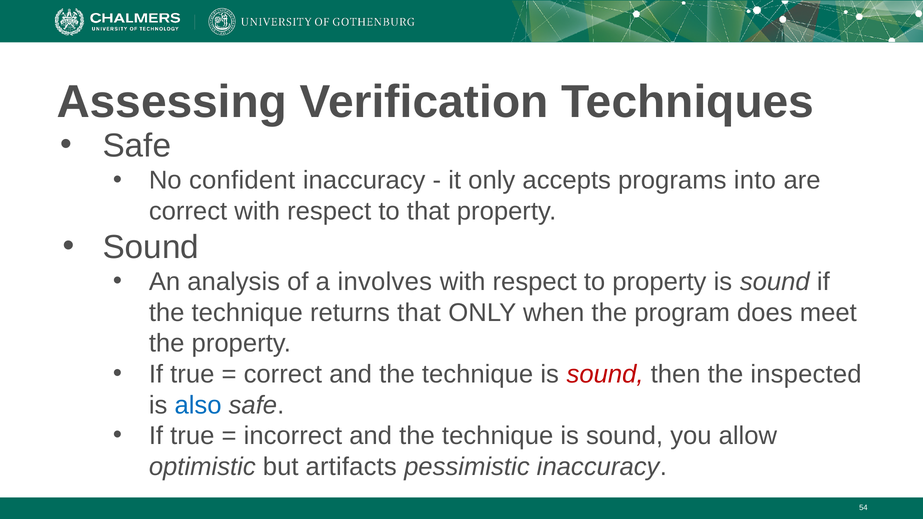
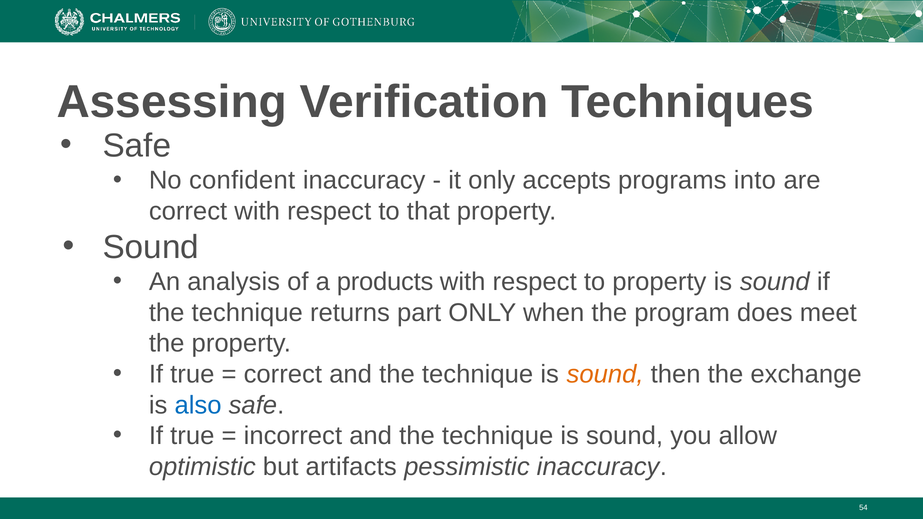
involves: involves -> products (385, 282)
returns that: that -> part (419, 313)
sound colour: red -> orange (605, 374)
inspected: inspected -> exchange (806, 374)
